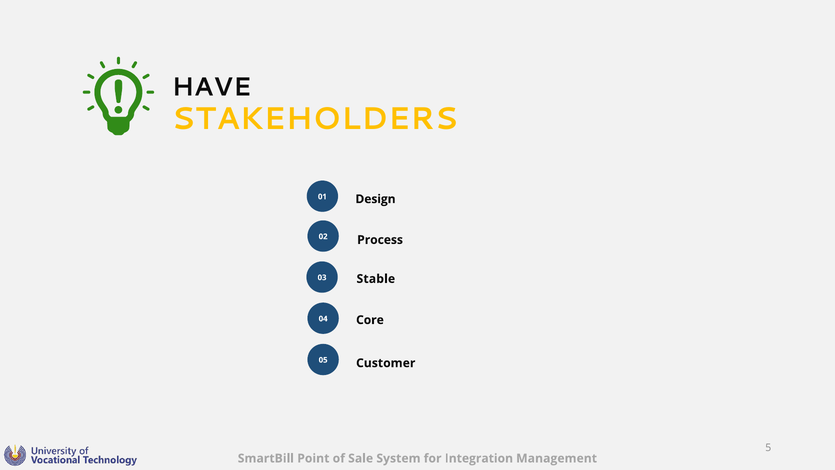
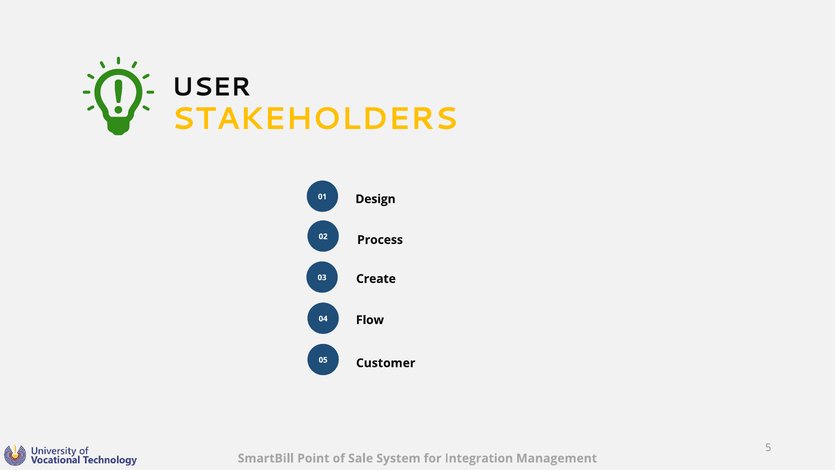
HAVE: HAVE -> USER (212, 87)
Stable: Stable -> Create (376, 279)
Core: Core -> Flow (370, 320)
